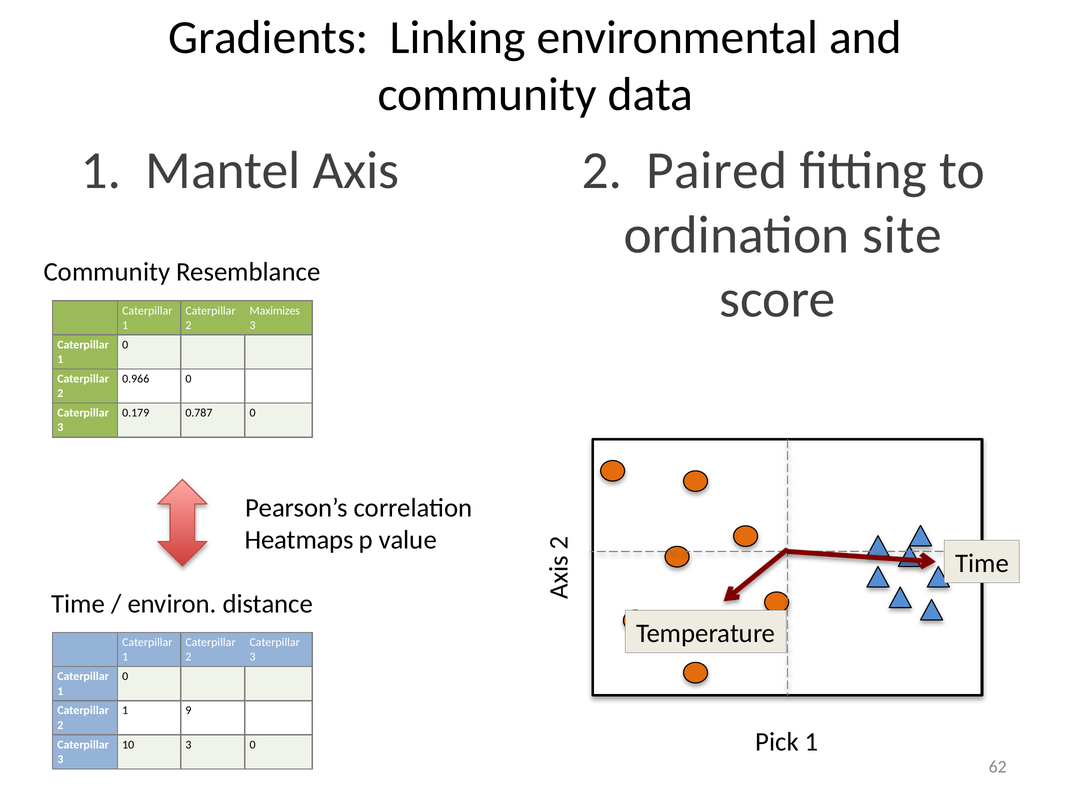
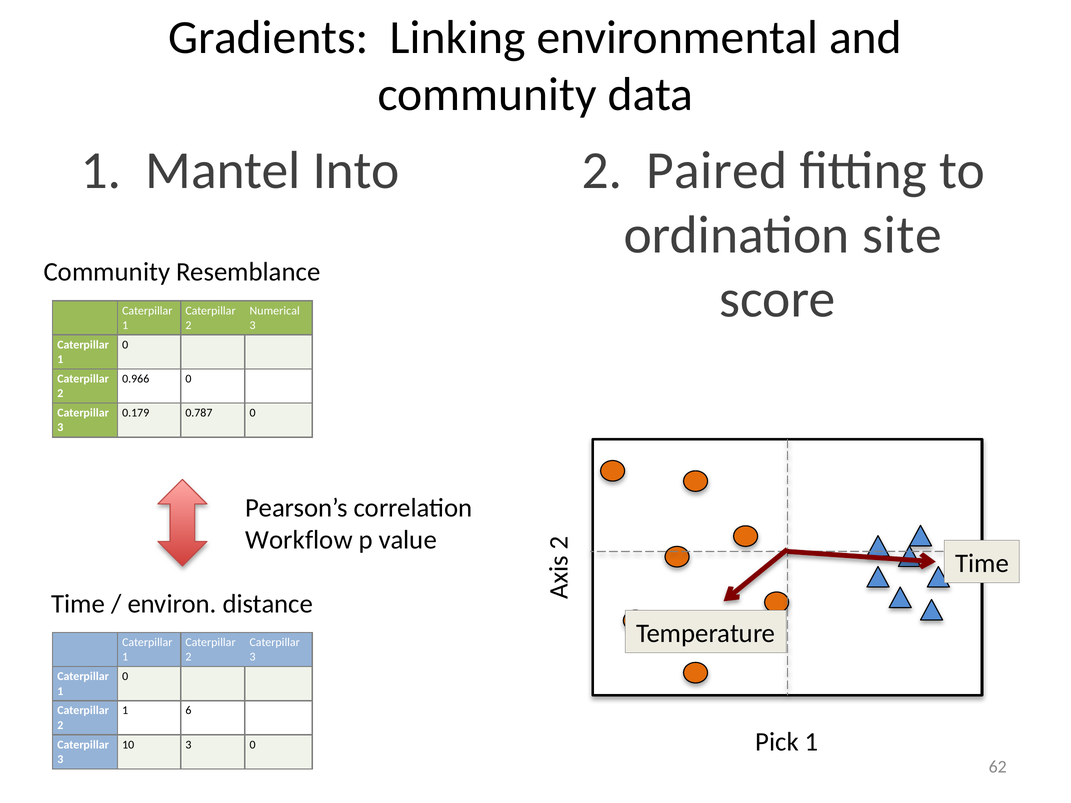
Axis: Axis -> Into (356, 171)
Maximizes: Maximizes -> Numerical (275, 311)
Heatmaps: Heatmaps -> Workflow (299, 540)
9: 9 -> 6 (188, 711)
